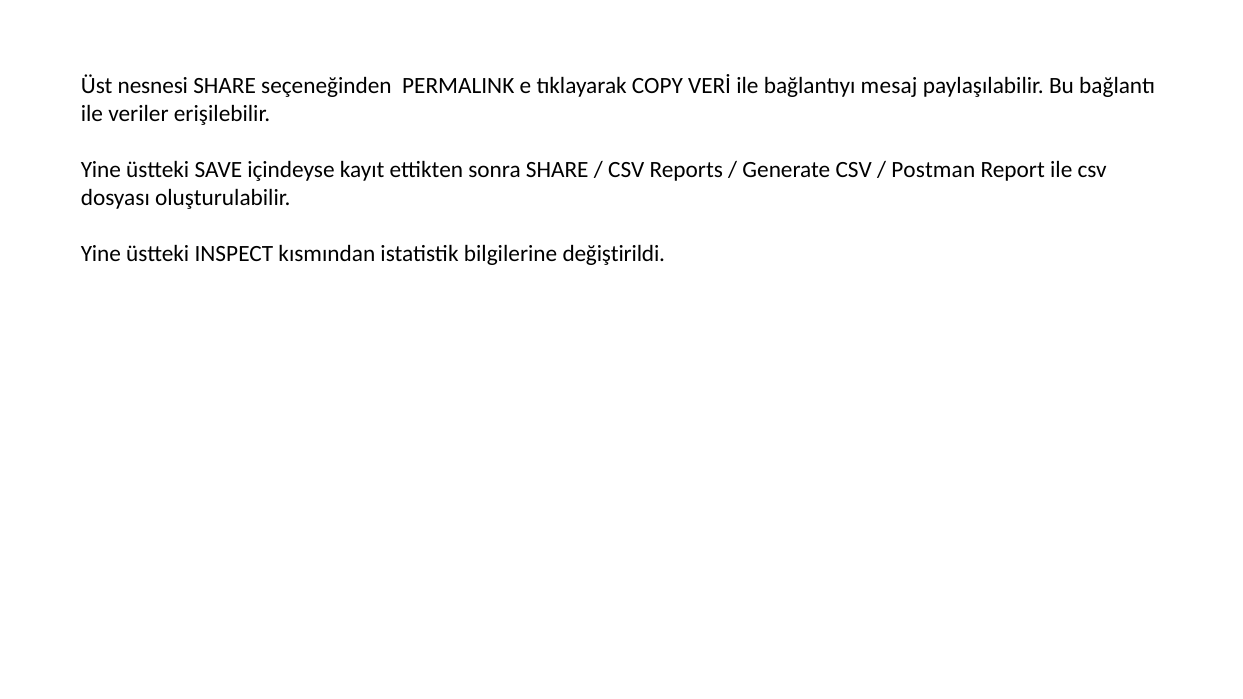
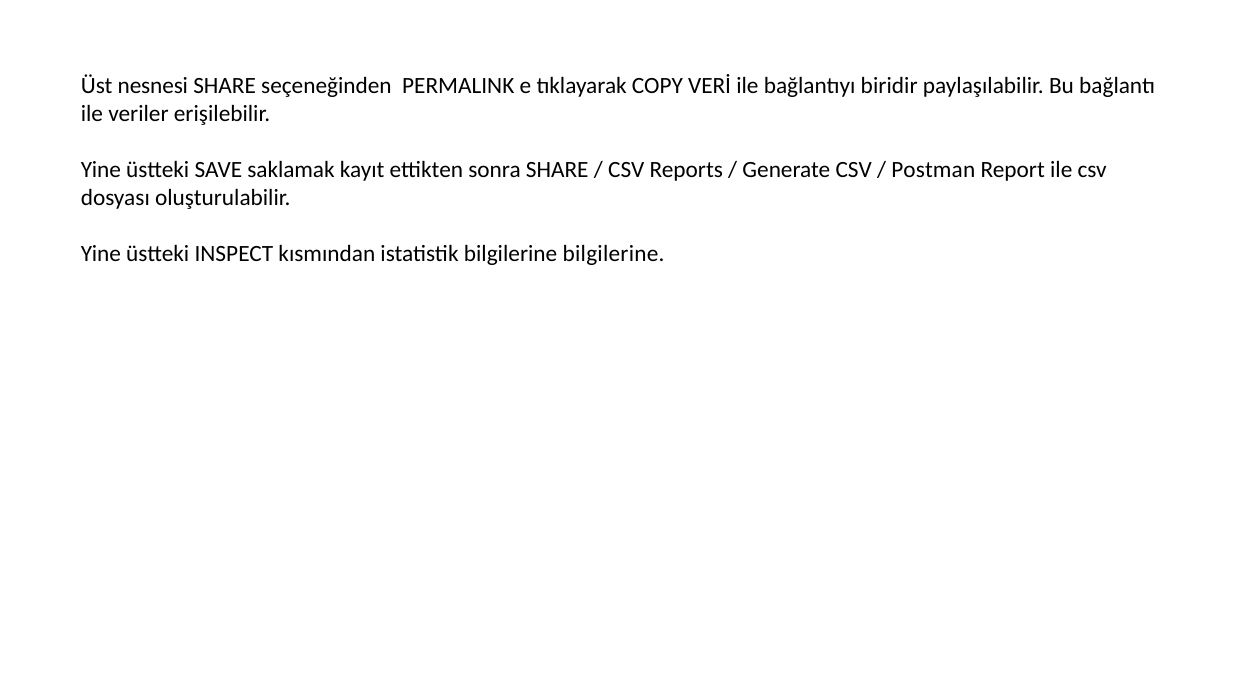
mesaj: mesaj -> biridir (889, 86)
içindeyse: içindeyse -> saklamak (291, 170)
bilgilerine değiştirildi: değiştirildi -> bilgilerine (614, 254)
